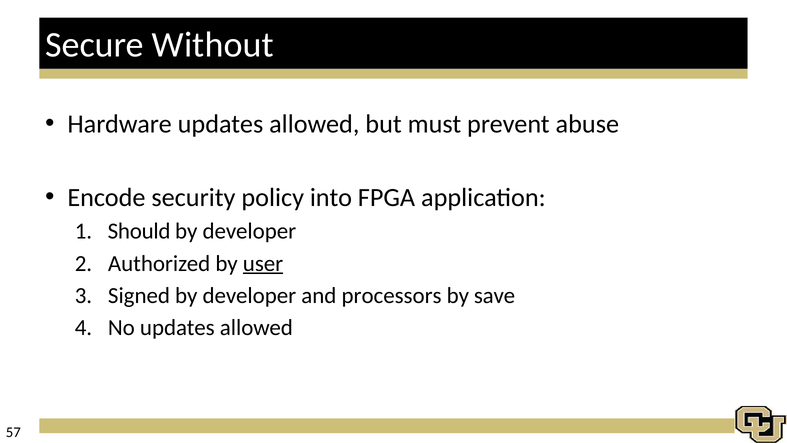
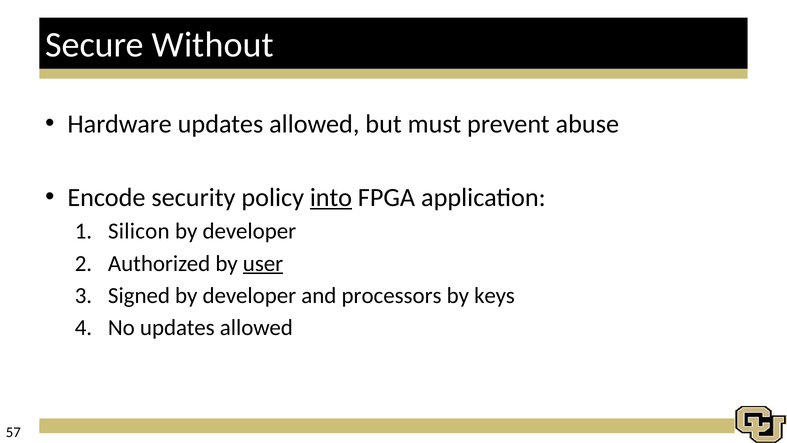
into underline: none -> present (331, 197)
Should: Should -> Silicon (139, 231)
save: save -> keys (495, 295)
